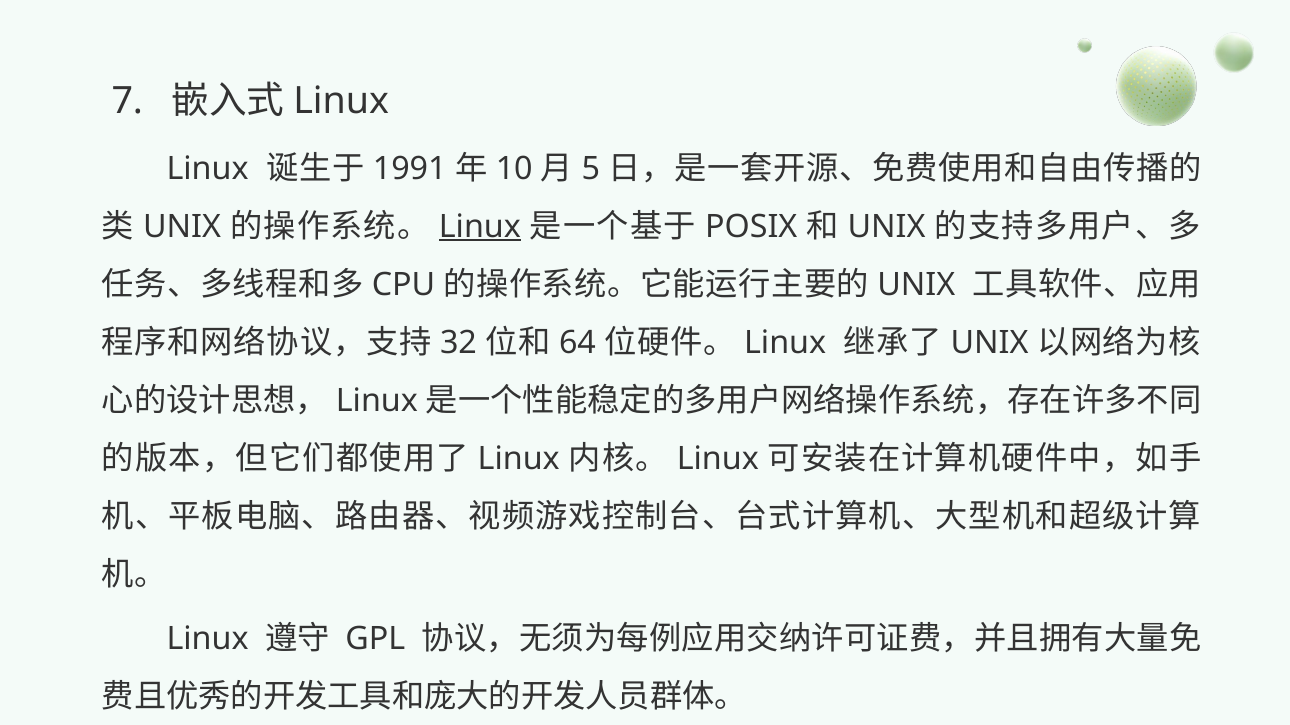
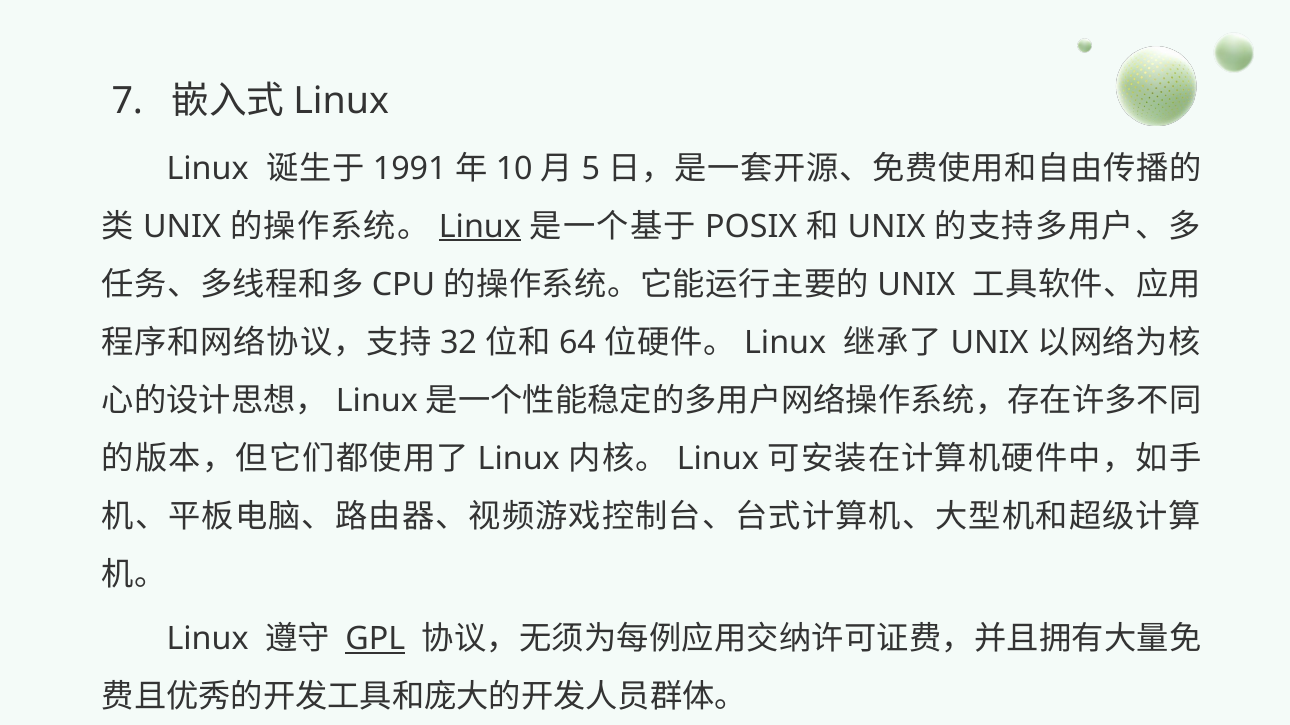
GPL underline: none -> present (375, 640)
